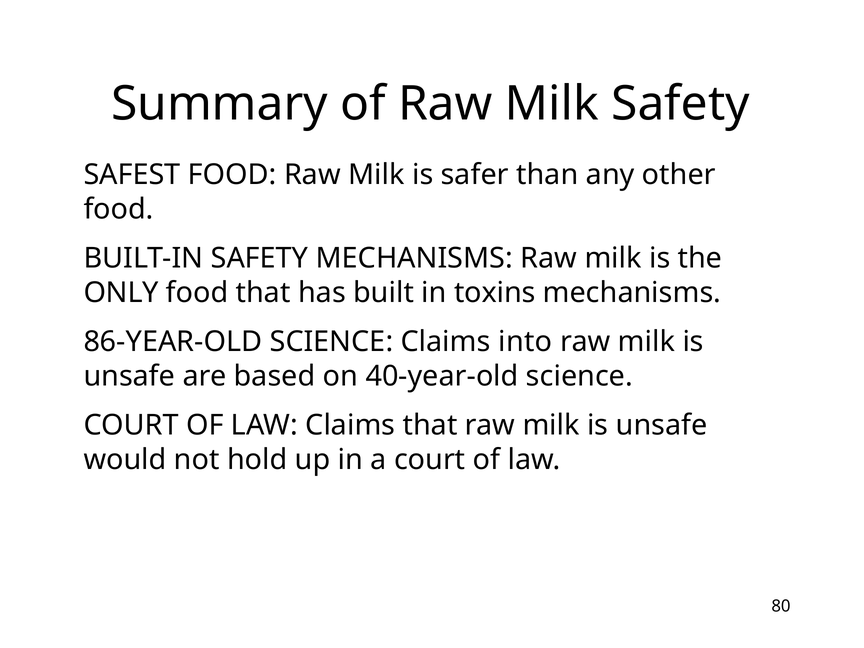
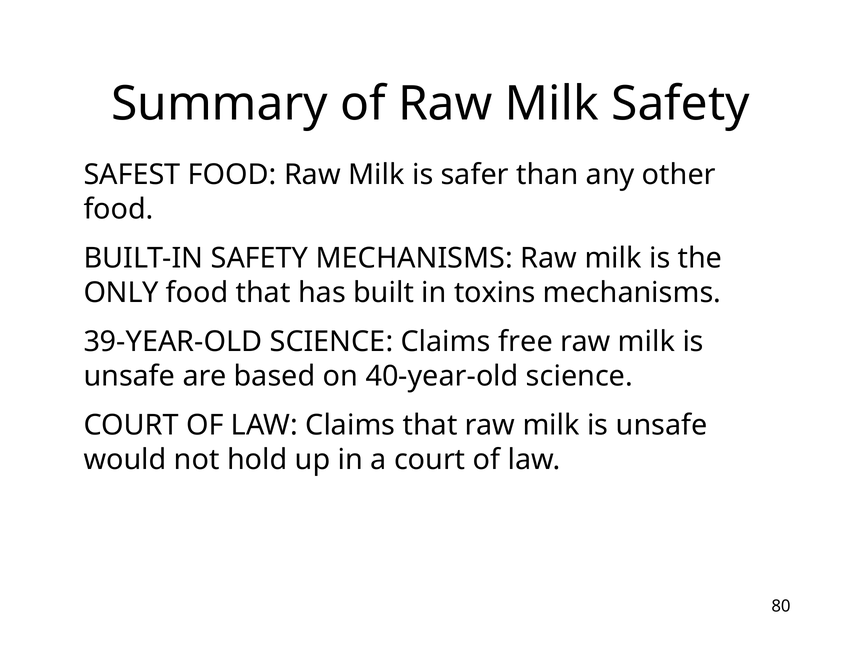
86-YEAR-OLD: 86-YEAR-OLD -> 39-YEAR-OLD (173, 342)
into: into -> free (525, 342)
